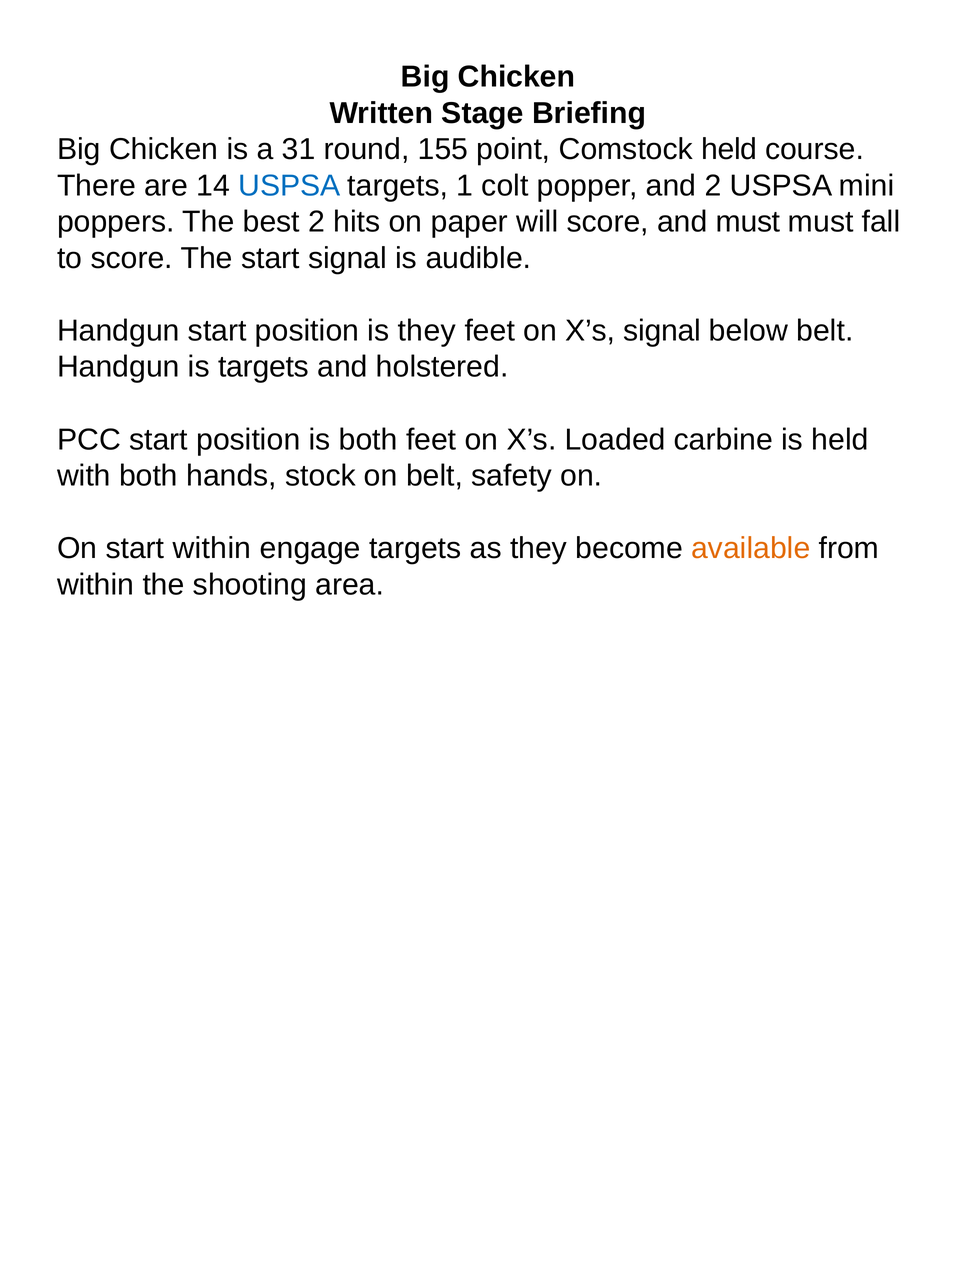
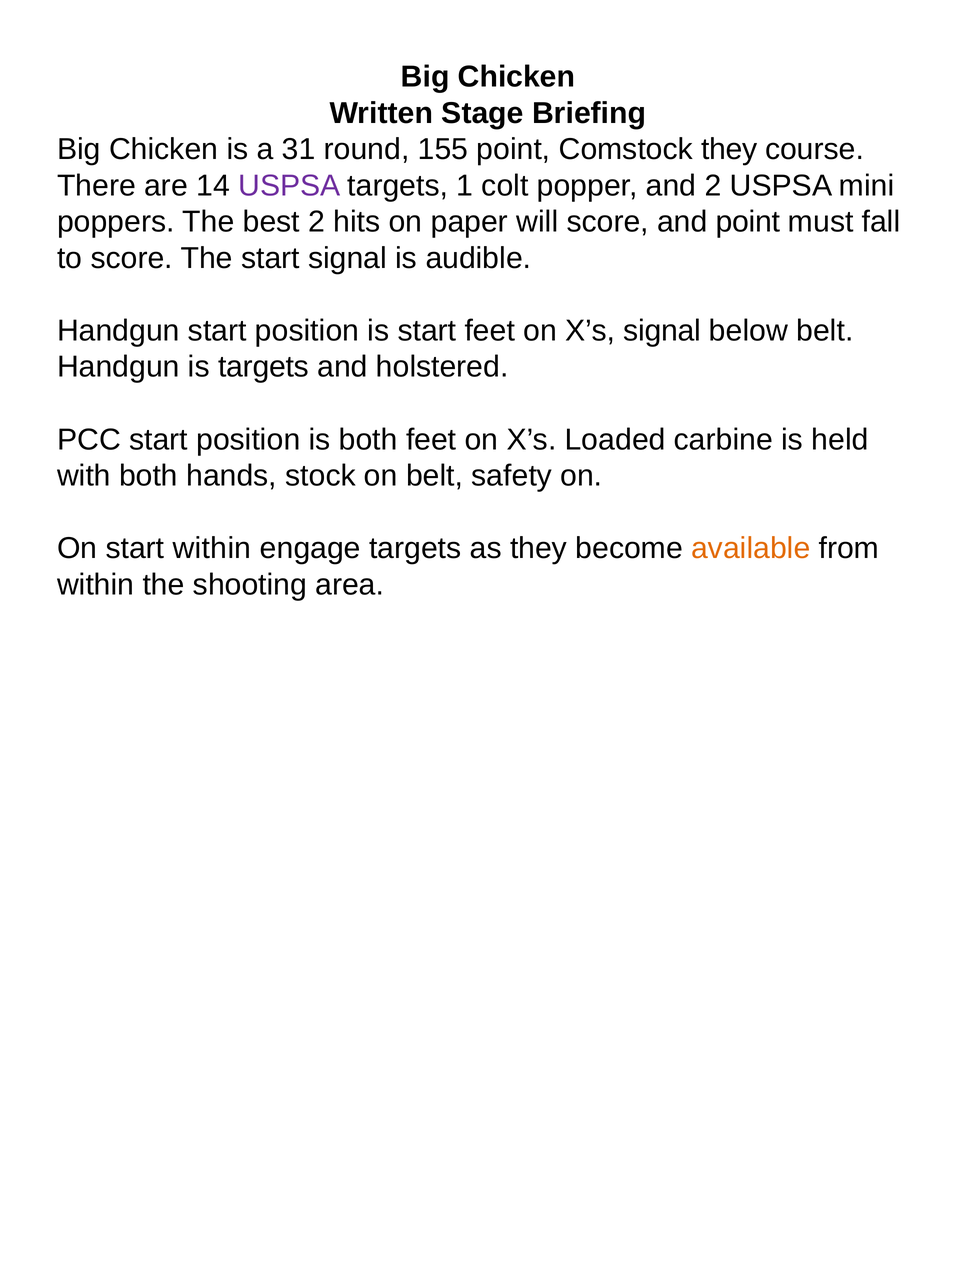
Comstock held: held -> they (729, 149)
USPSA colour: blue -> purple (289, 186)
and must: must -> point (748, 222)
is they: they -> start (427, 331)
